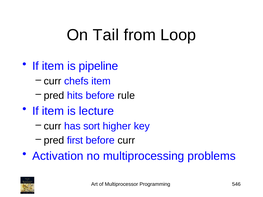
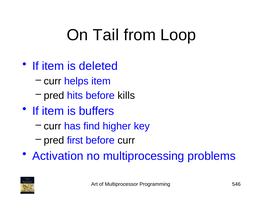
pipeline: pipeline -> deleted (98, 66)
chefs: chefs -> helps (76, 81)
rule: rule -> kills (126, 96)
lecture: lecture -> buffers (97, 111)
sort: sort -> find (92, 126)
